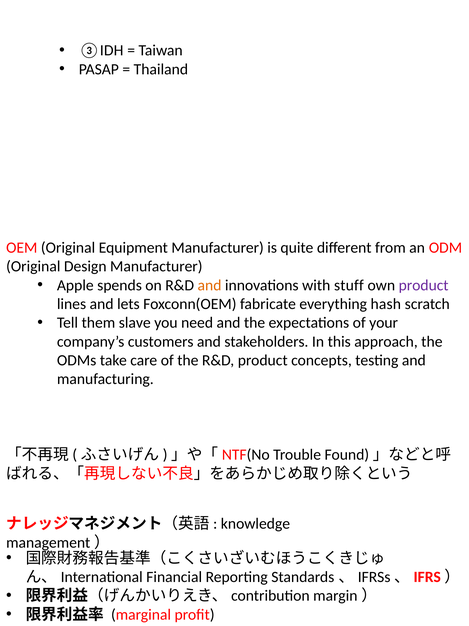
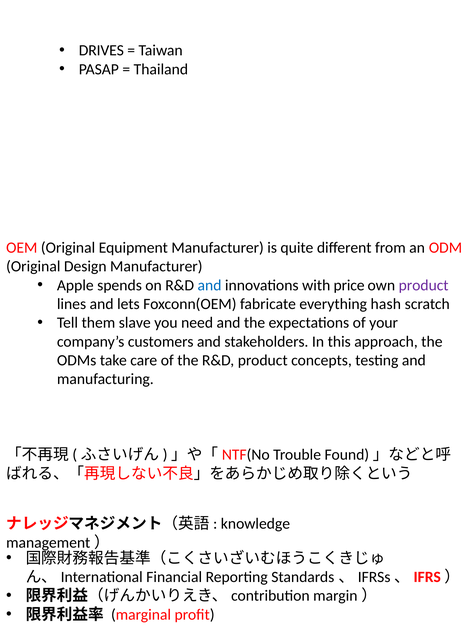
③IDH: ③IDH -> DRIVES (101, 50)
and colour: orange -> blue (210, 285)
stuff: stuff -> price (349, 285)
